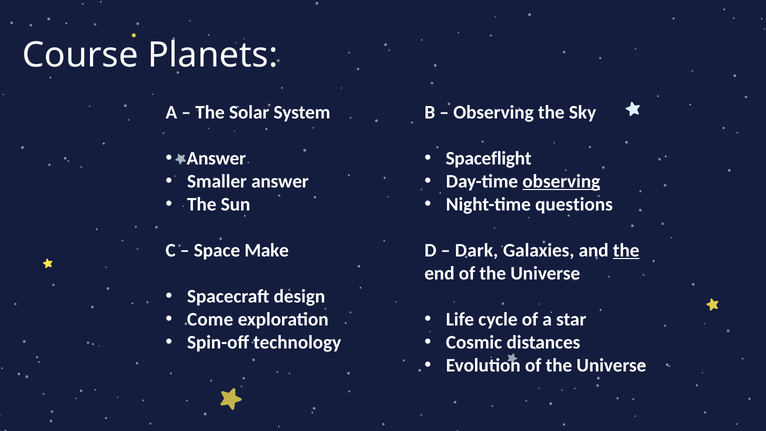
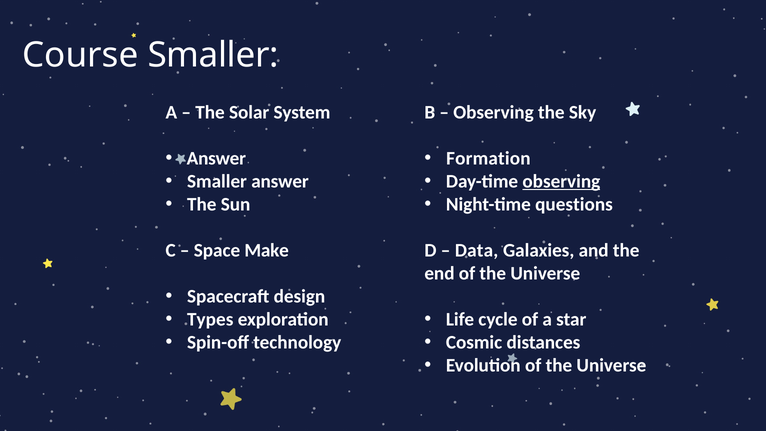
Course Planets: Planets -> Smaller (213, 55)
Spaceflight: Spaceflight -> Formation (488, 158)
Dark: Dark -> Data (477, 250)
the underline: present -> none (626, 250)
Come: Come -> Types (210, 319)
